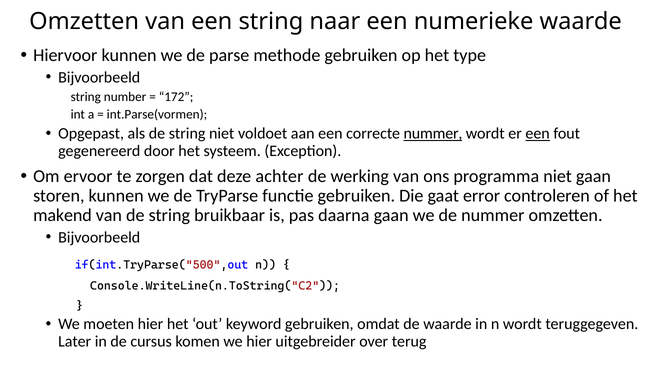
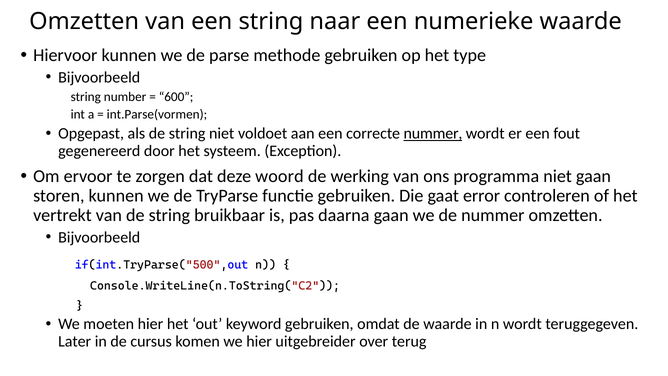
172: 172 -> 600 (176, 97)
een underline: present -> none (538, 134)
achter: achter -> woord (279, 176)
makend: makend -> vertrekt (62, 215)
